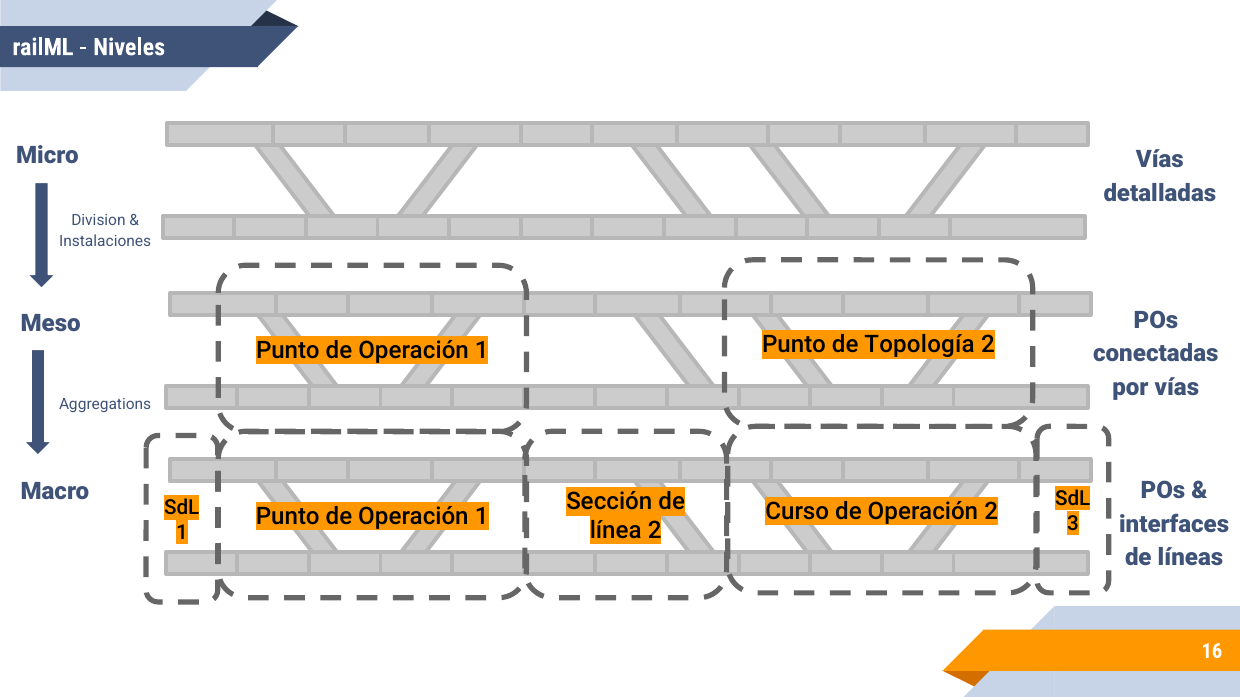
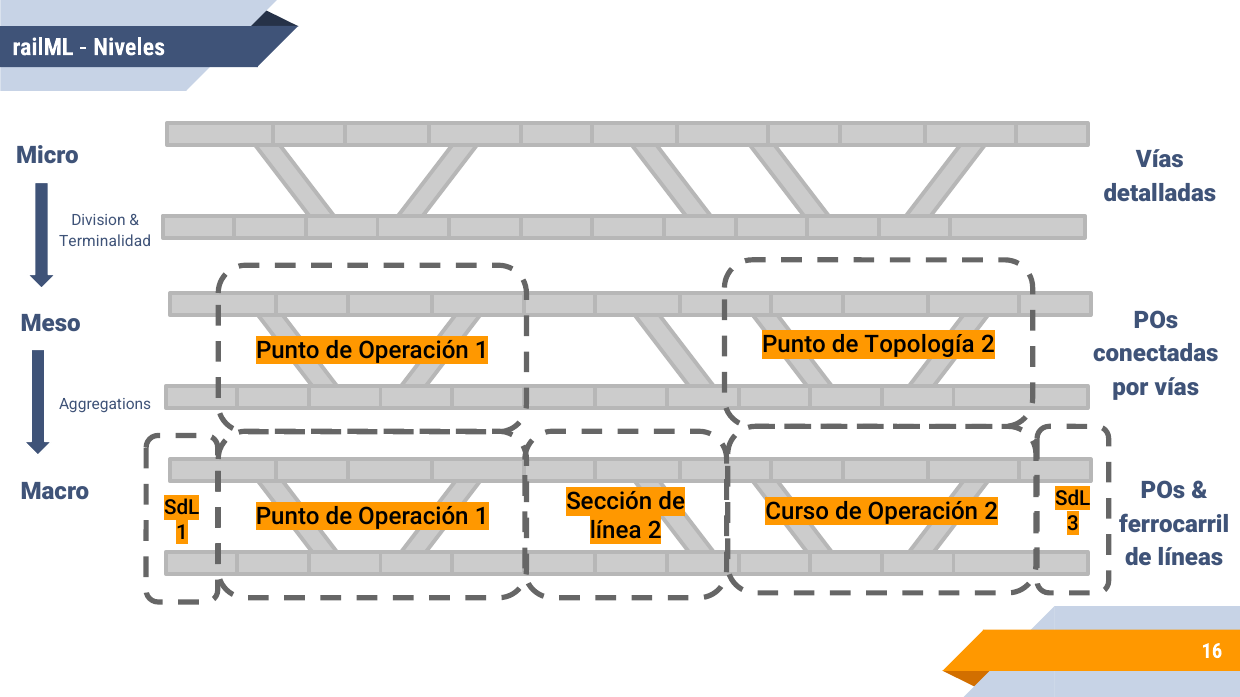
Instalaciones: Instalaciones -> Terminalidad (105, 242)
interfaces: interfaces -> ferrocarril (1174, 524)
